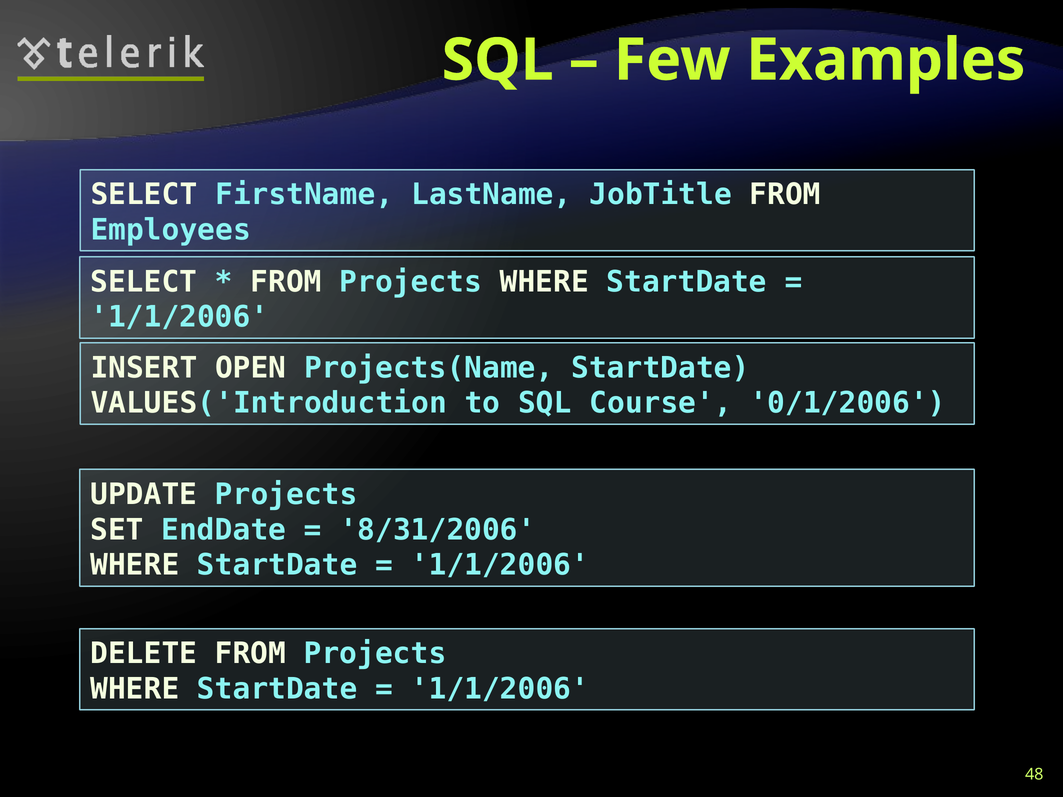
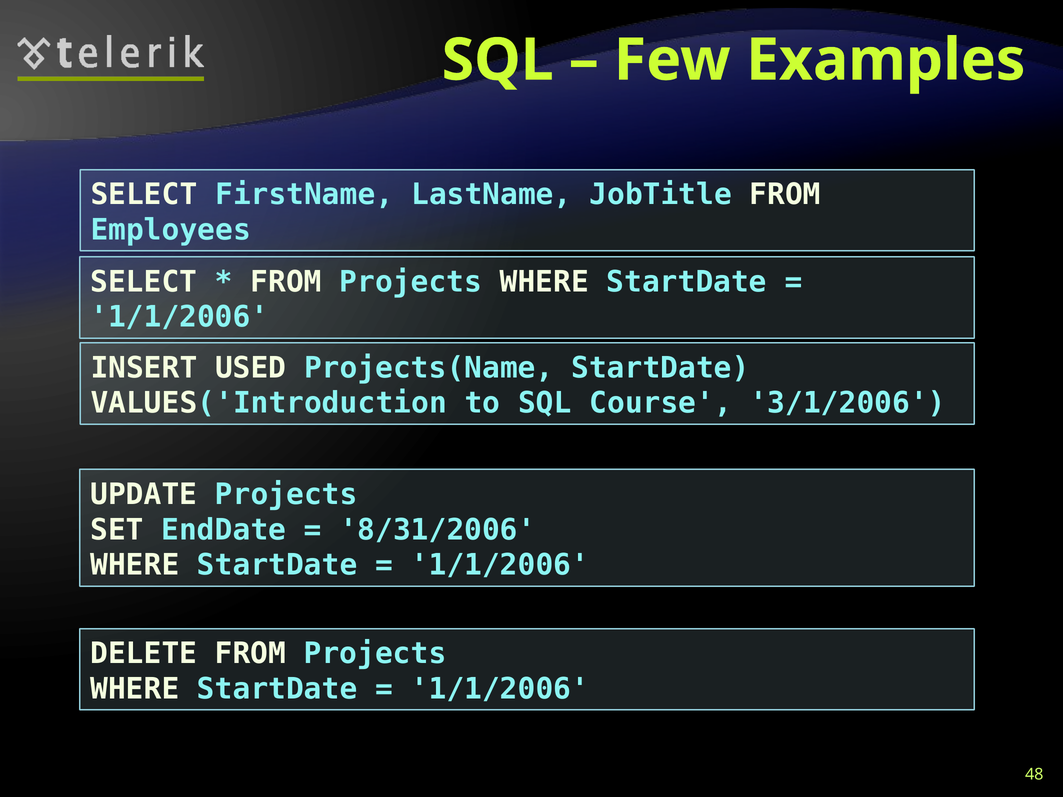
OPEN: OPEN -> USED (251, 368)
0/1/2006: 0/1/2006 -> 3/1/2006 (848, 403)
